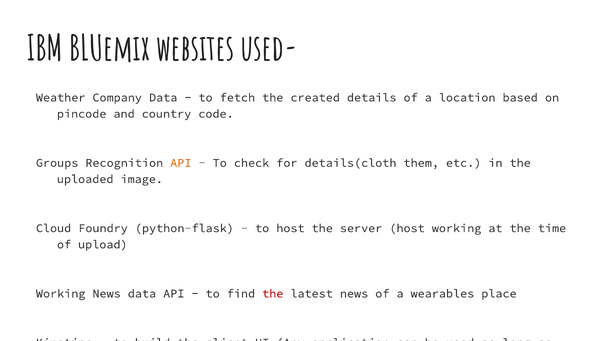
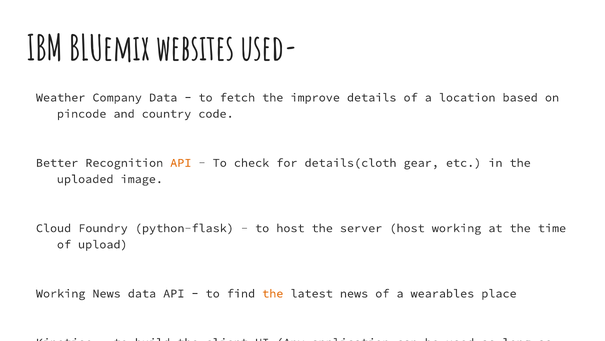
created: created -> improve (315, 97)
Groups: Groups -> Better (57, 163)
them: them -> gear (421, 163)
the colour: red -> orange (273, 293)
